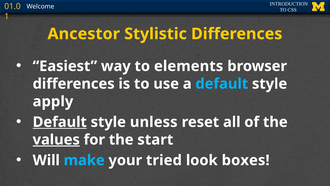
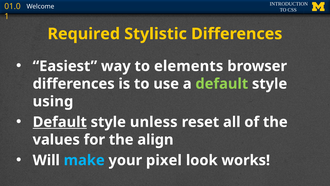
Ancestor: Ancestor -> Required (84, 34)
default colour: light blue -> light green (222, 84)
apply: apply -> using (53, 101)
values underline: present -> none (56, 139)
start: start -> align (155, 139)
tried: tried -> pixel (164, 160)
boxes: boxes -> works (246, 160)
